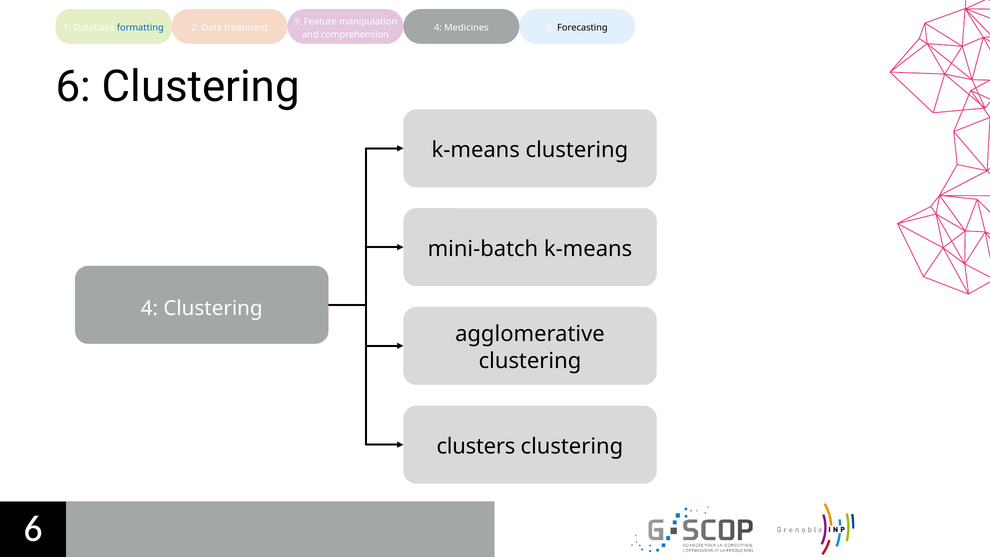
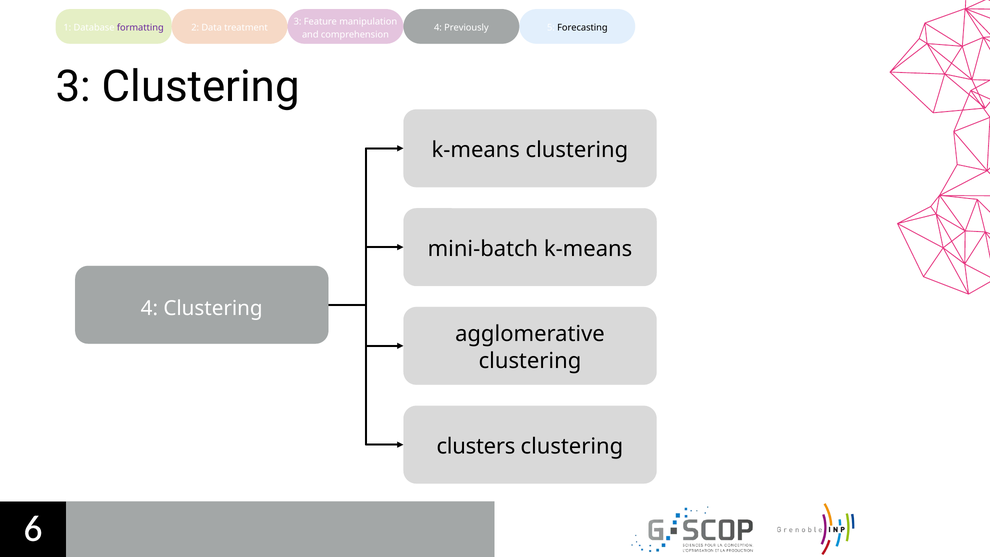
formatting colour: blue -> purple (140, 28)
Medicines: Medicines -> Previously (466, 28)
6: 6 -> 3 (73, 87)
